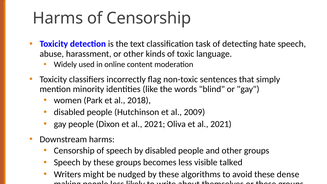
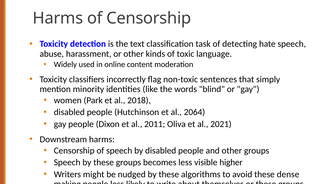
2009: 2009 -> 2064 (194, 112)
Dixon et al 2021: 2021 -> 2011 (155, 124)
talked: talked -> higher (231, 162)
